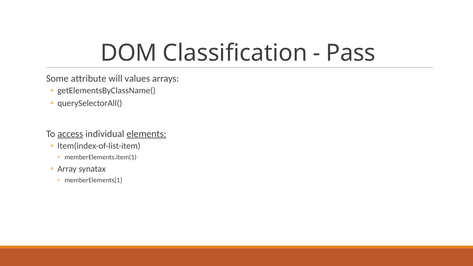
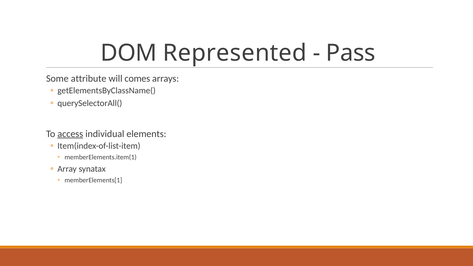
Classification: Classification -> Represented (235, 53)
values: values -> comes (137, 79)
elements underline: present -> none (146, 134)
